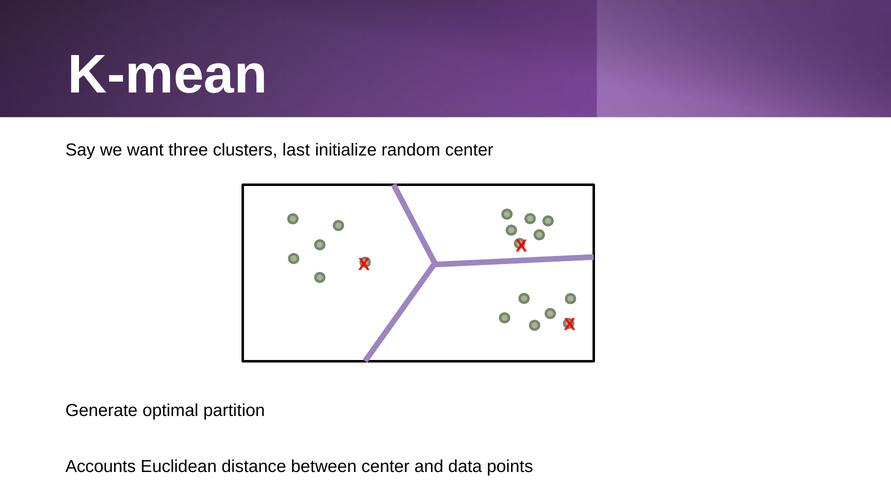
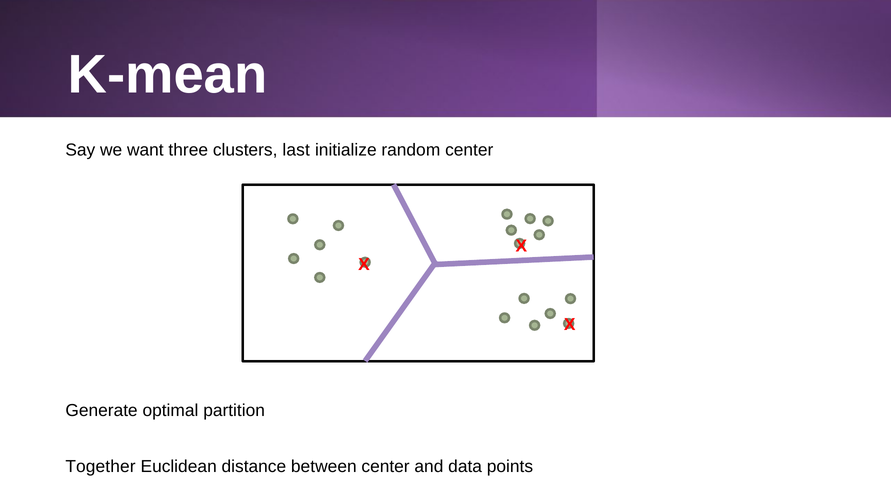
Accounts: Accounts -> Together (100, 467)
